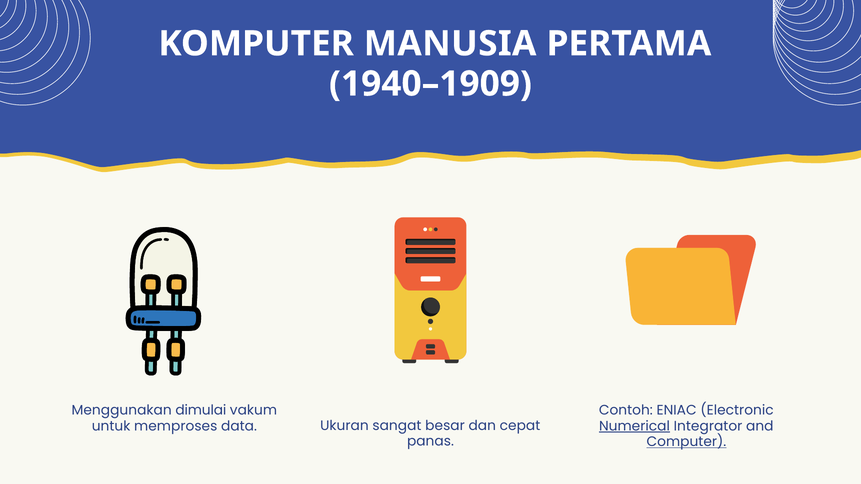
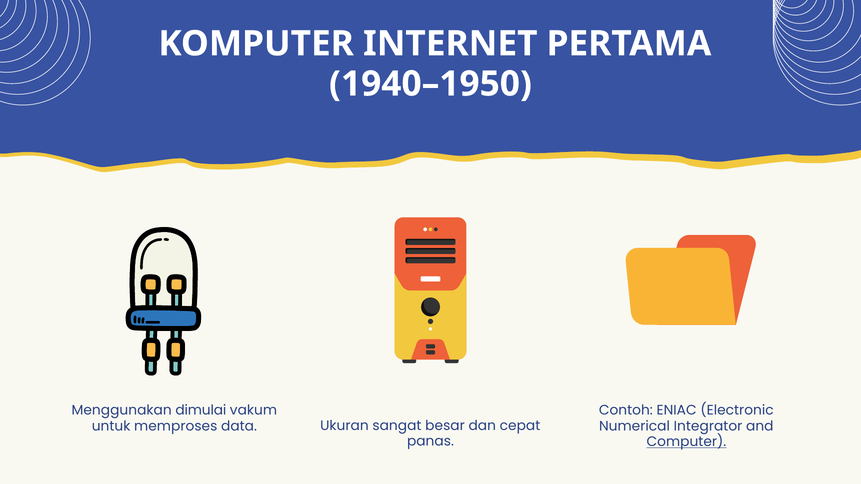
MANUSIA: MANUSIA -> INTERNET (450, 44)
1940–1909: 1940–1909 -> 1940–1950 (430, 84)
Numerical underline: present -> none (634, 426)
